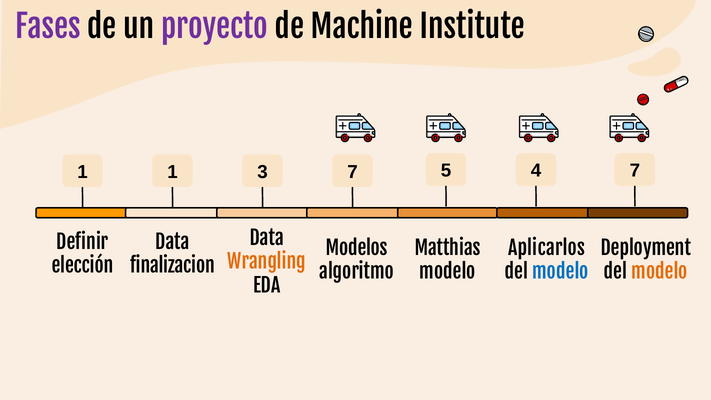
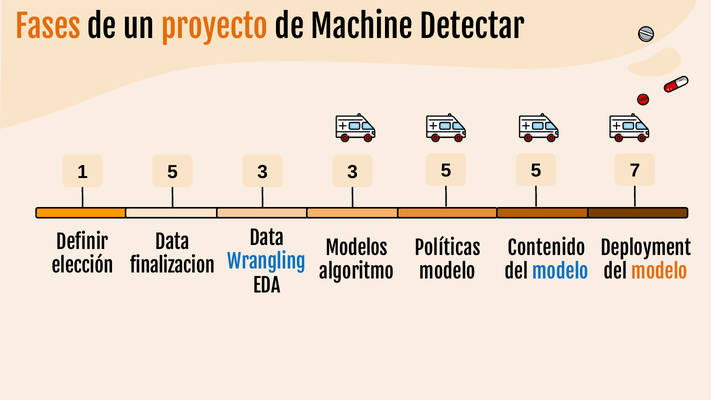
Fases colour: purple -> orange (48, 28)
proyecto colour: purple -> orange (215, 28)
Institute: Institute -> Detectar (472, 28)
1 1: 1 -> 5 (172, 172)
3 7: 7 -> 3 (352, 172)
5 4: 4 -> 5 (536, 171)
Matthias: Matthias -> Políticas (447, 248)
Aplicarlos: Aplicarlos -> Contenido (547, 248)
Wrangling colour: orange -> blue (267, 262)
